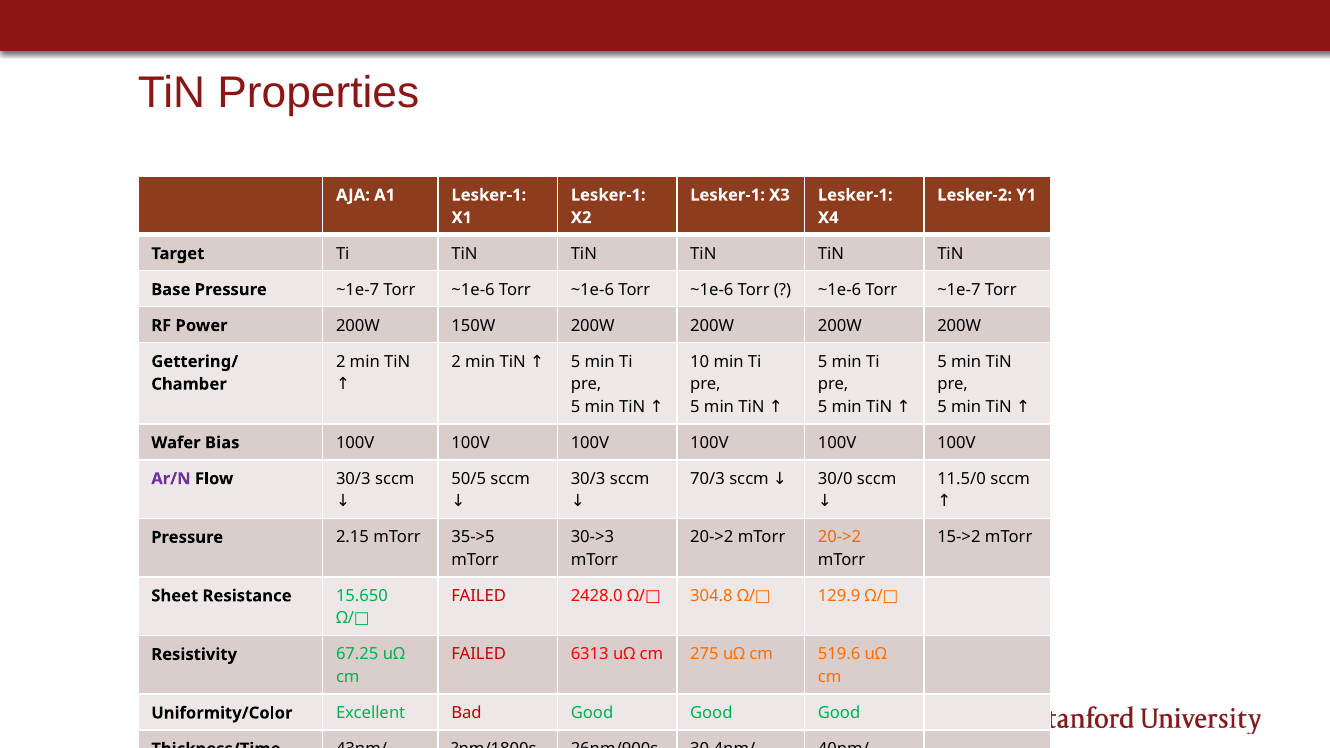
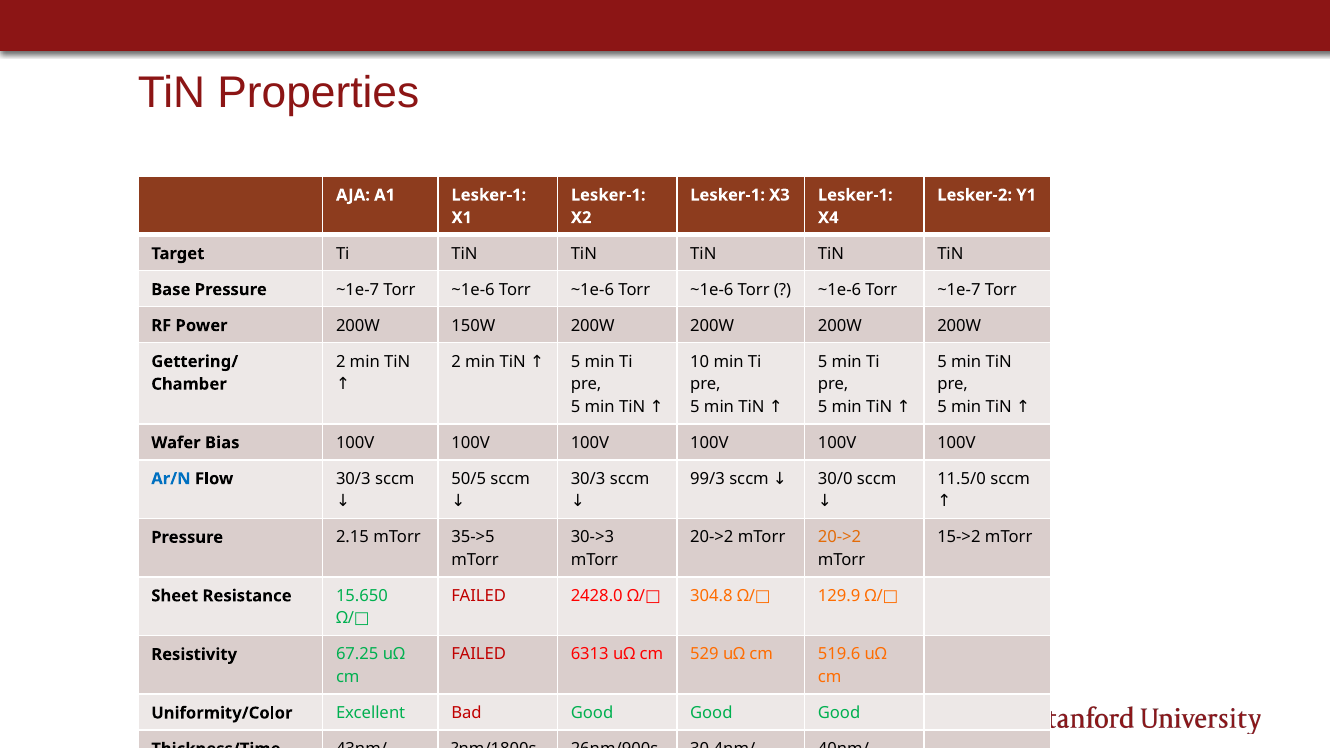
70/3: 70/3 -> 99/3 (708, 479)
Ar/N colour: purple -> blue (171, 479)
275: 275 -> 529 (704, 655)
